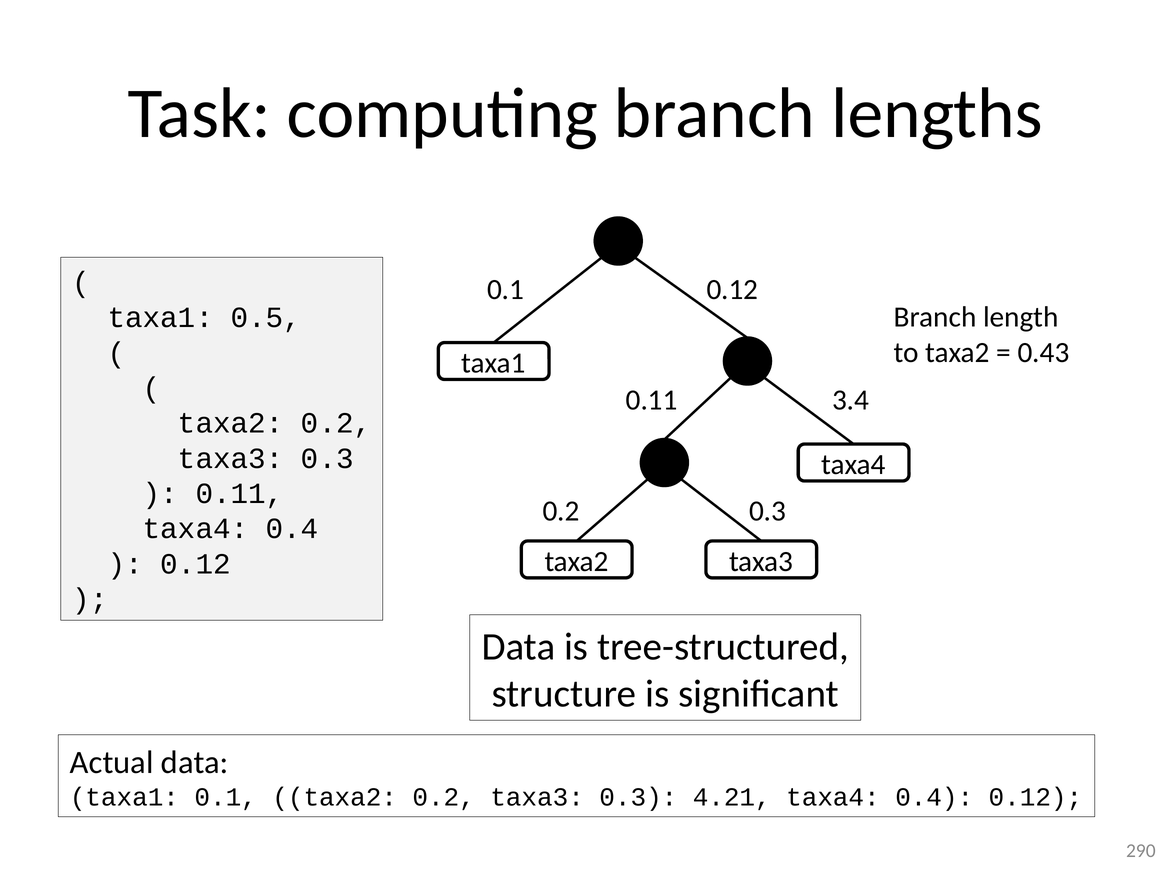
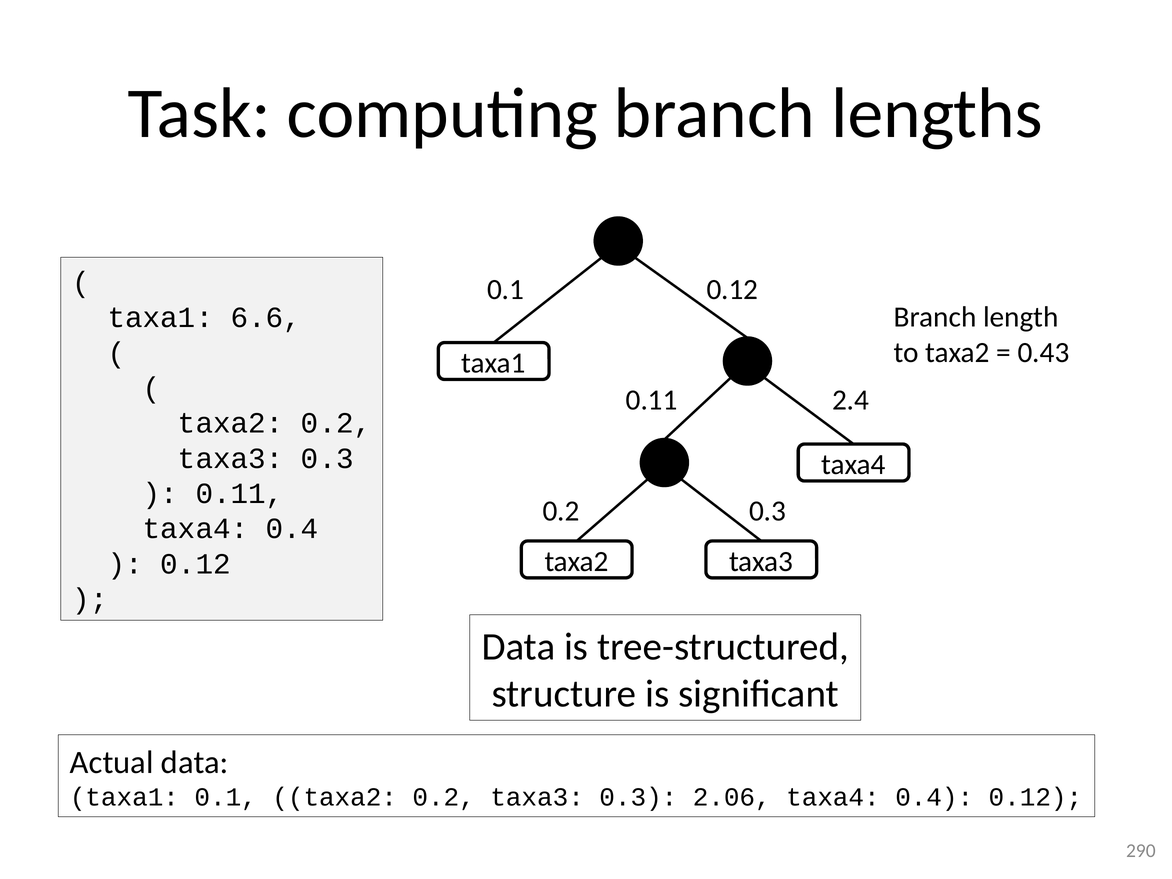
0.5: 0.5 -> 6.6 (266, 318)
3.4: 3.4 -> 2.4 (851, 400)
4.21: 4.21 -> 2.06 (732, 797)
